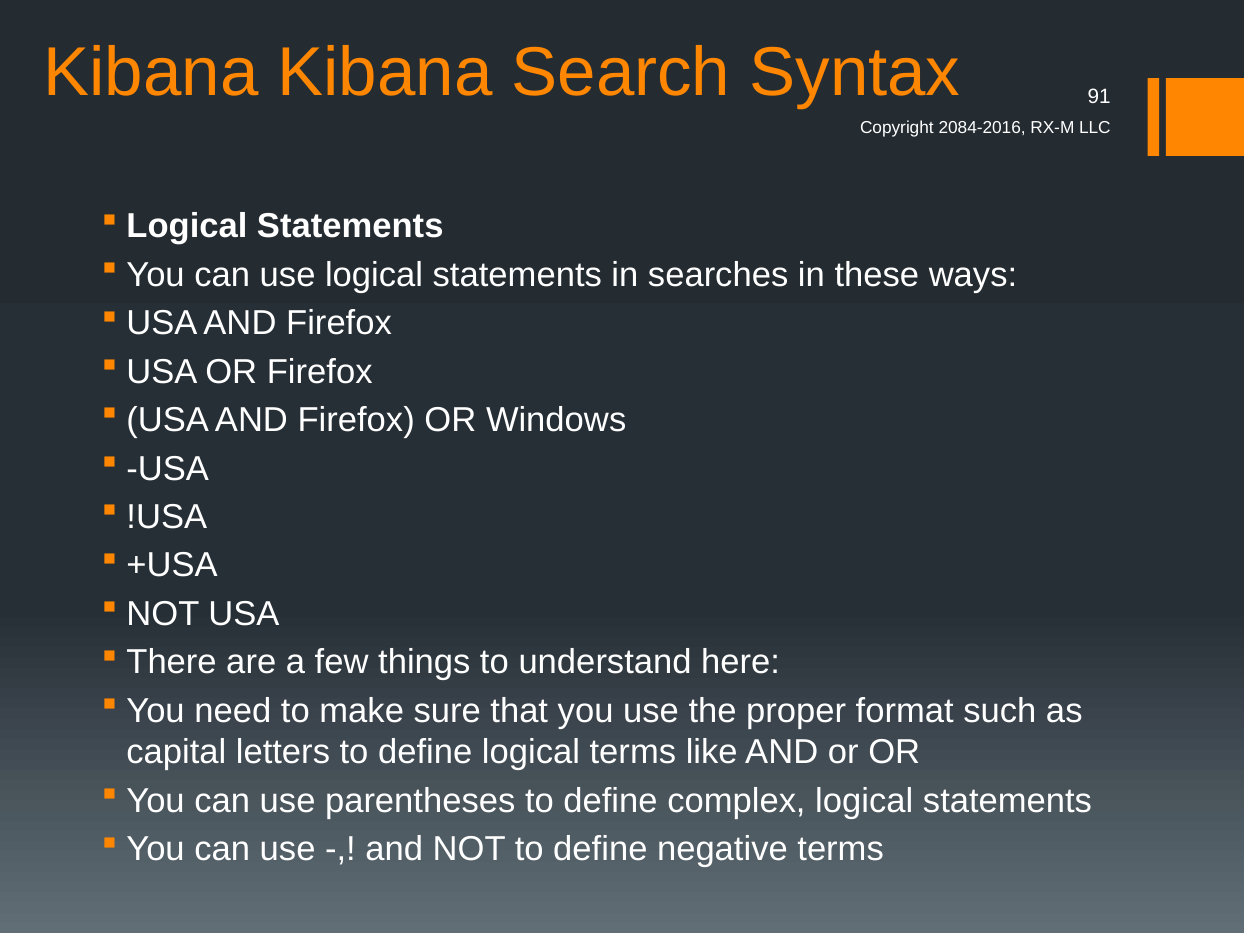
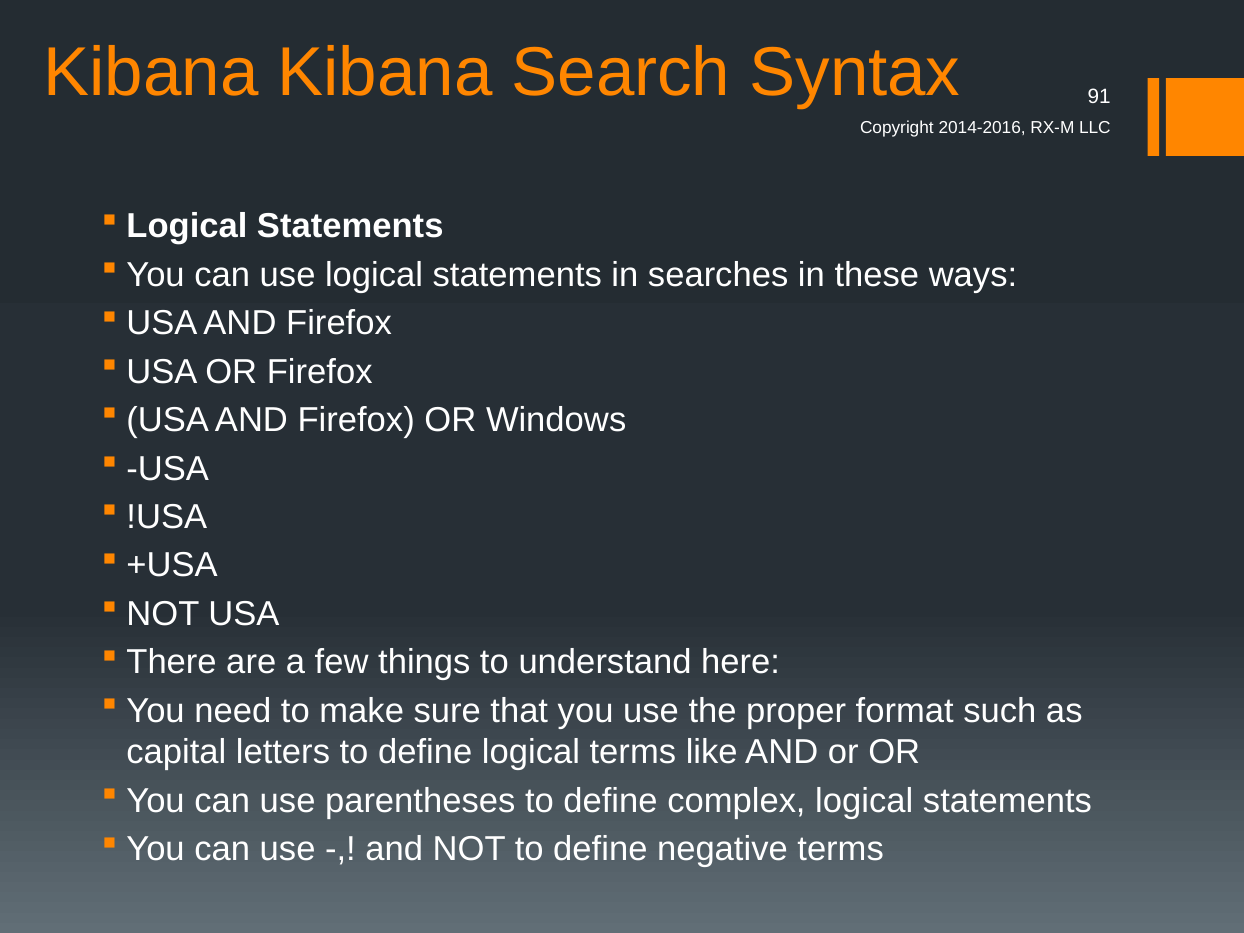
2084-2016: 2084-2016 -> 2014-2016 (982, 128)
